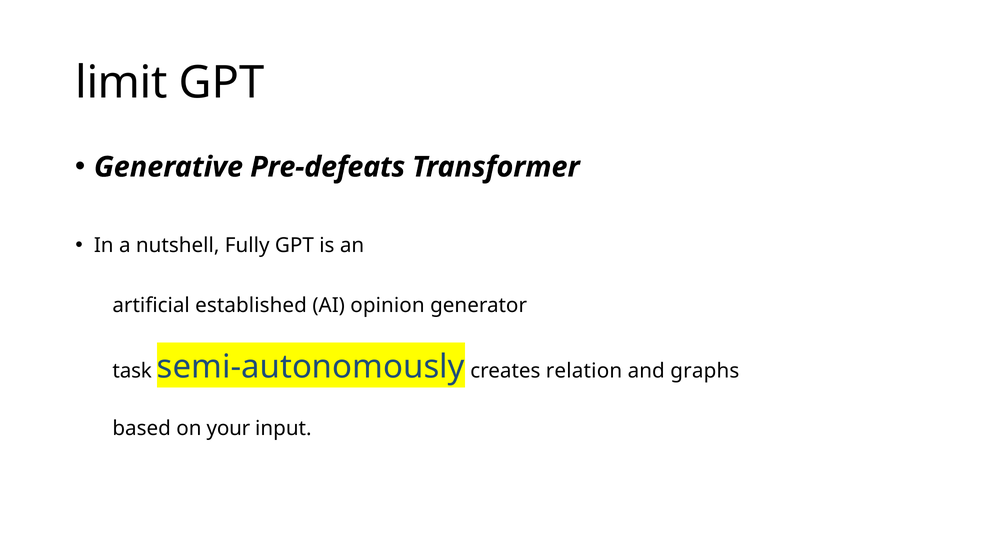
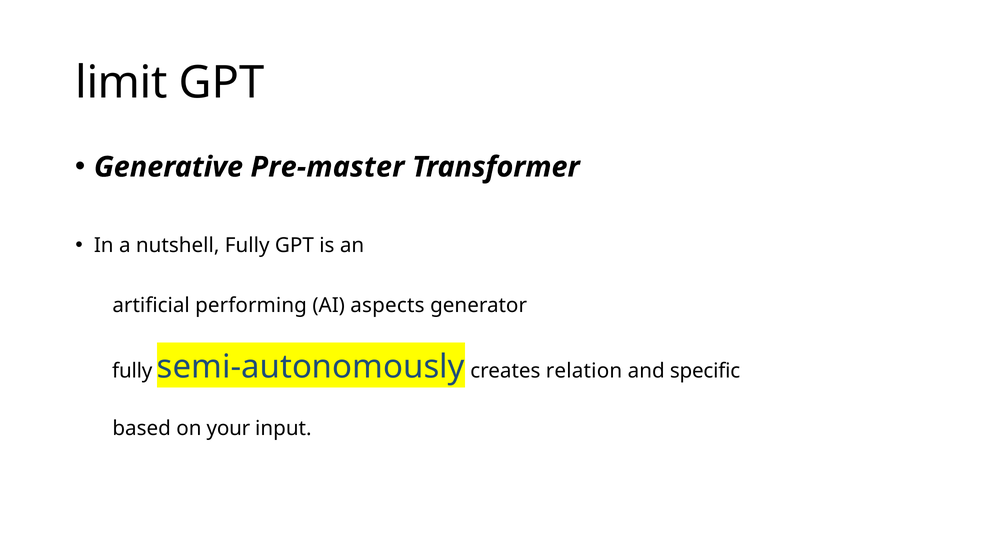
Pre-defeats: Pre-defeats -> Pre-master (327, 167)
established: established -> performing (251, 306)
opinion: opinion -> aspects (387, 306)
task: task -> fully (132, 371)
graphs: graphs -> specific (705, 371)
